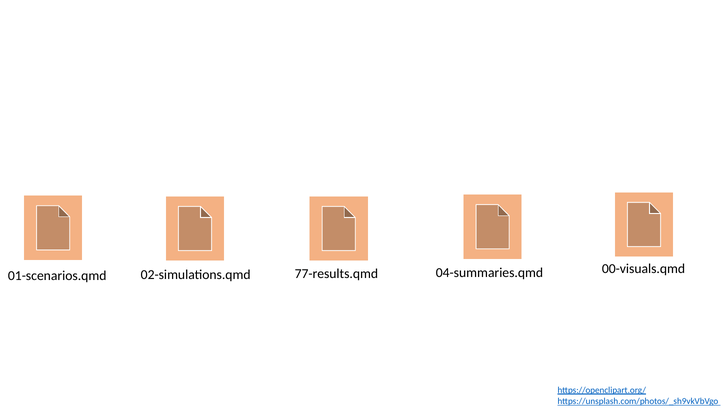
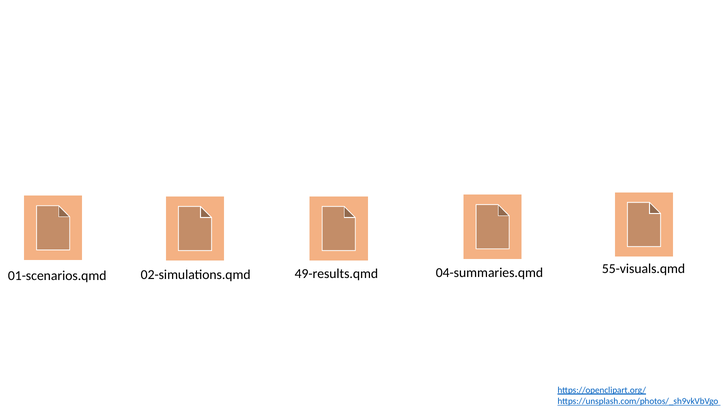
77-results.qmd: 77-results.qmd -> 49-results.qmd (336, 274)
00-visuals.qmd: 00-visuals.qmd -> 55-visuals.qmd (643, 269)
